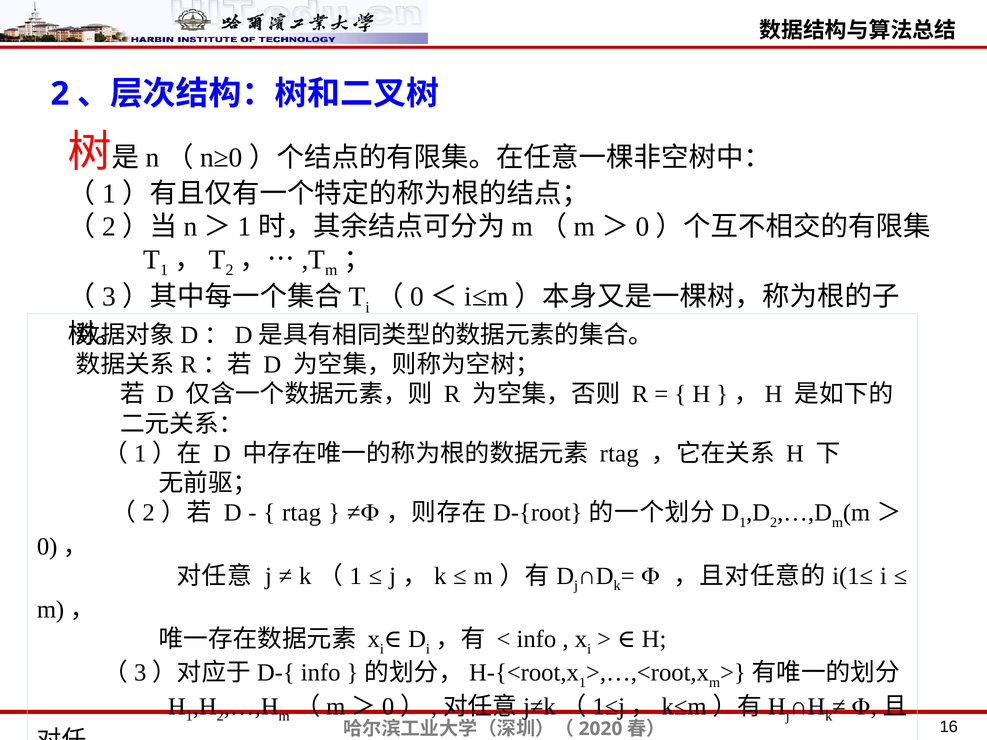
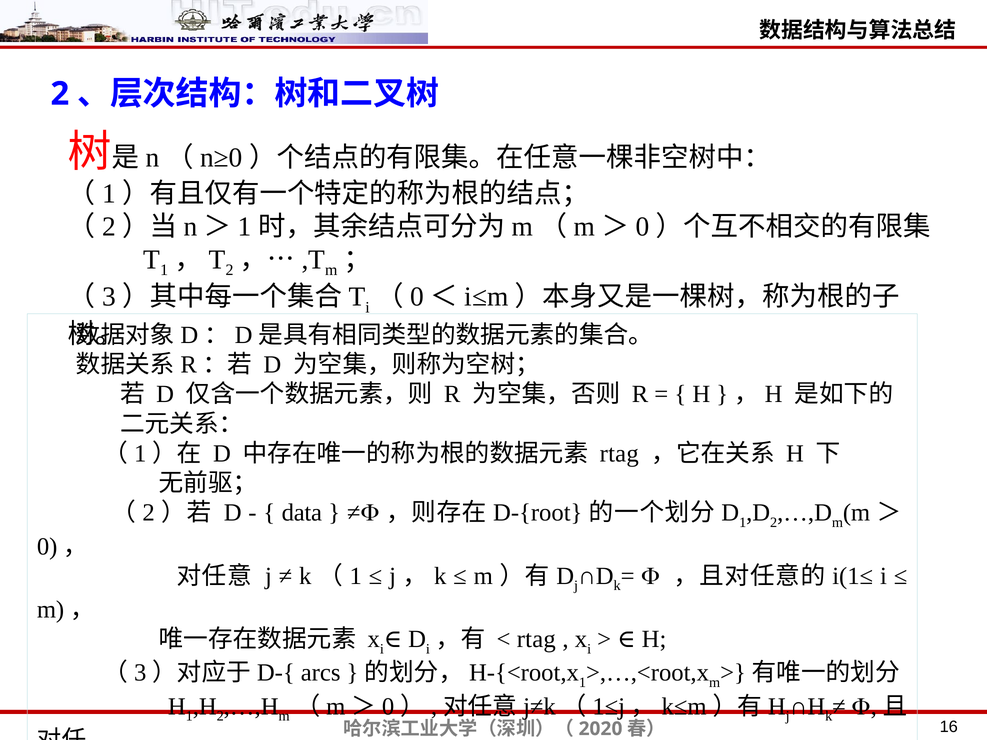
rtag: rtag -> data (302, 513)
info: info -> rtag (536, 639)
info: info -> arcs (321, 673)
